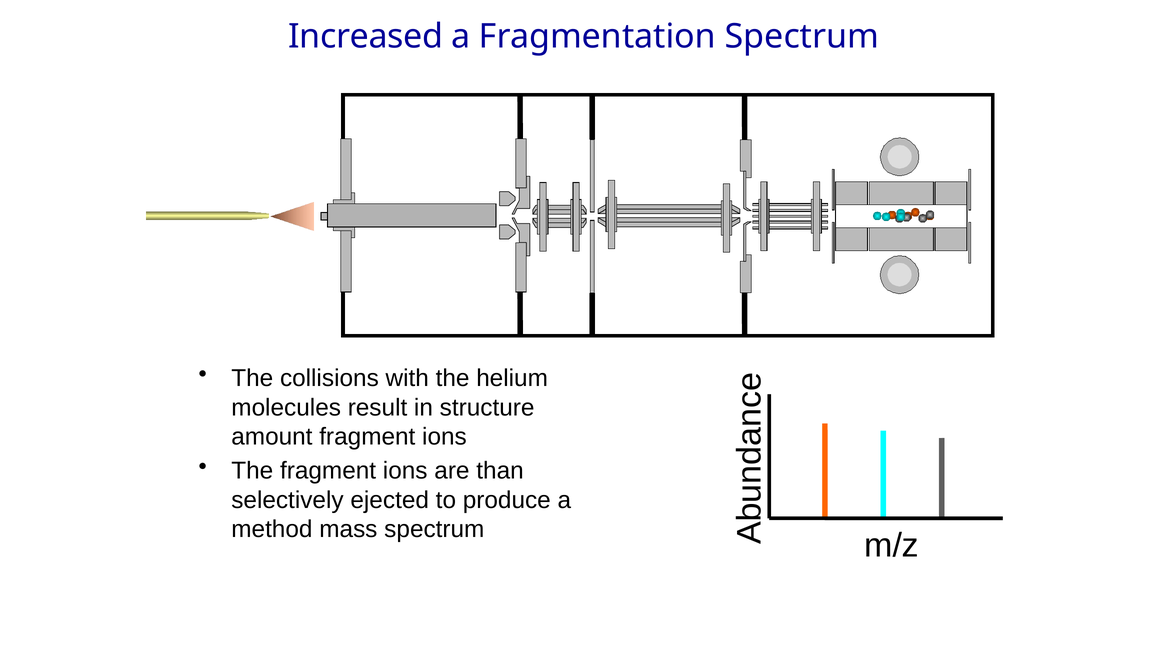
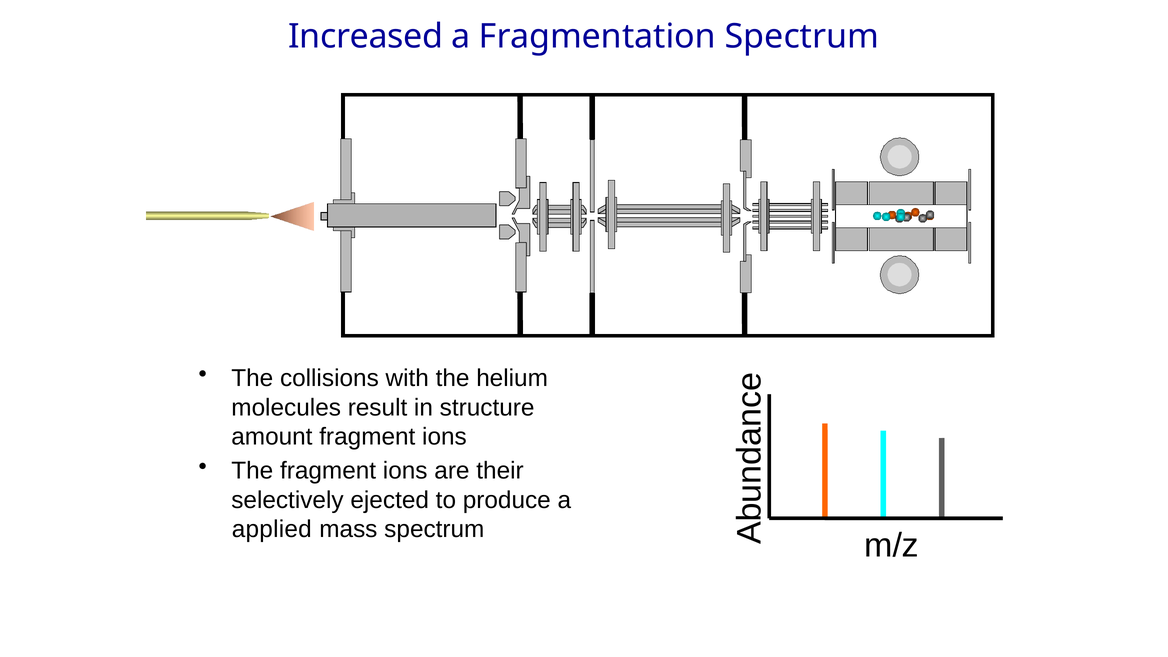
than: than -> their (500, 471)
method: method -> applied (272, 529)
